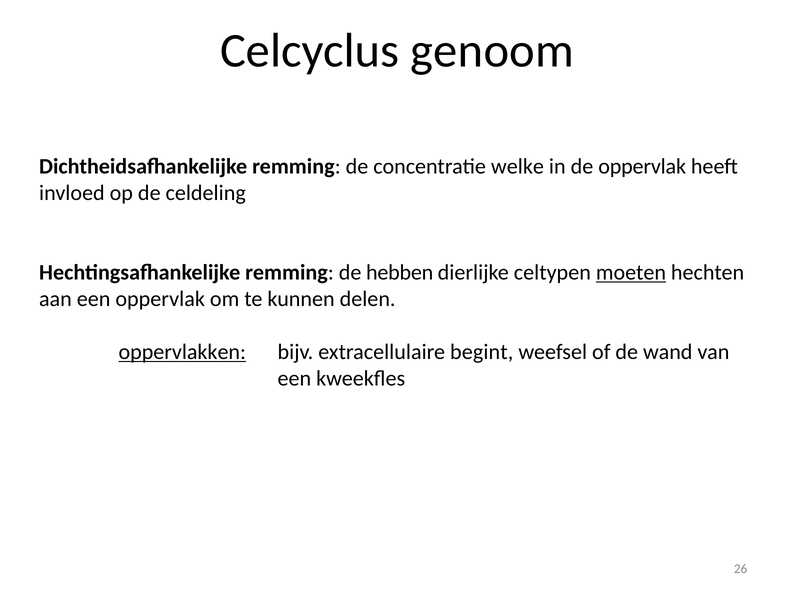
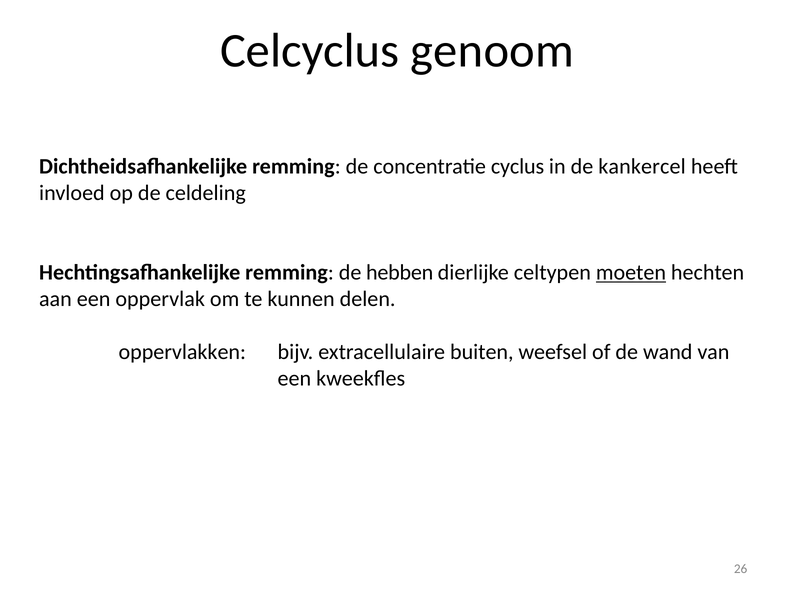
welke: welke -> cyclus (518, 167)
de oppervlak: oppervlak -> kankercel (642, 167)
oppervlakken underline: present -> none (182, 352)
begint: begint -> buiten (482, 352)
